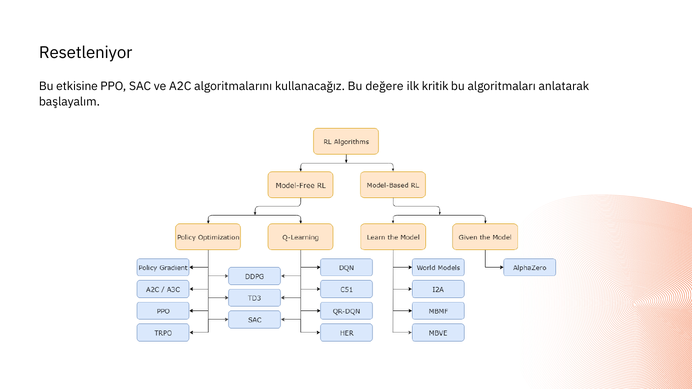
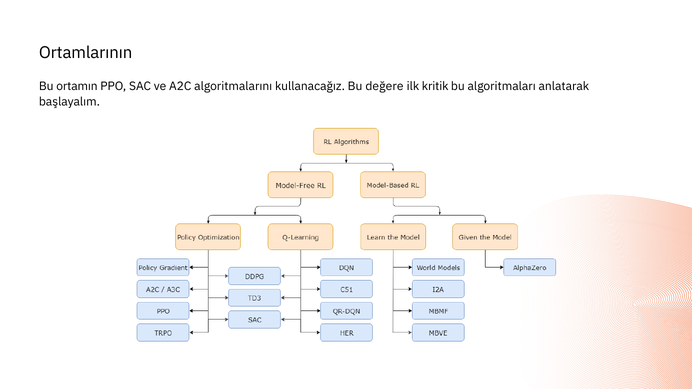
Resetleniyor: Resetleniyor -> Ortamlarının (86, 53)
etkisine: etkisine -> ortamın (77, 86)
